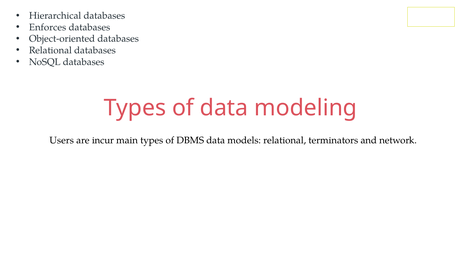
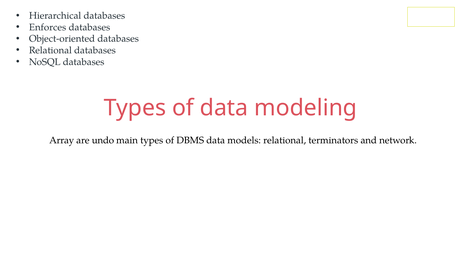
Users: Users -> Array (62, 140)
incur: incur -> undo (103, 140)
